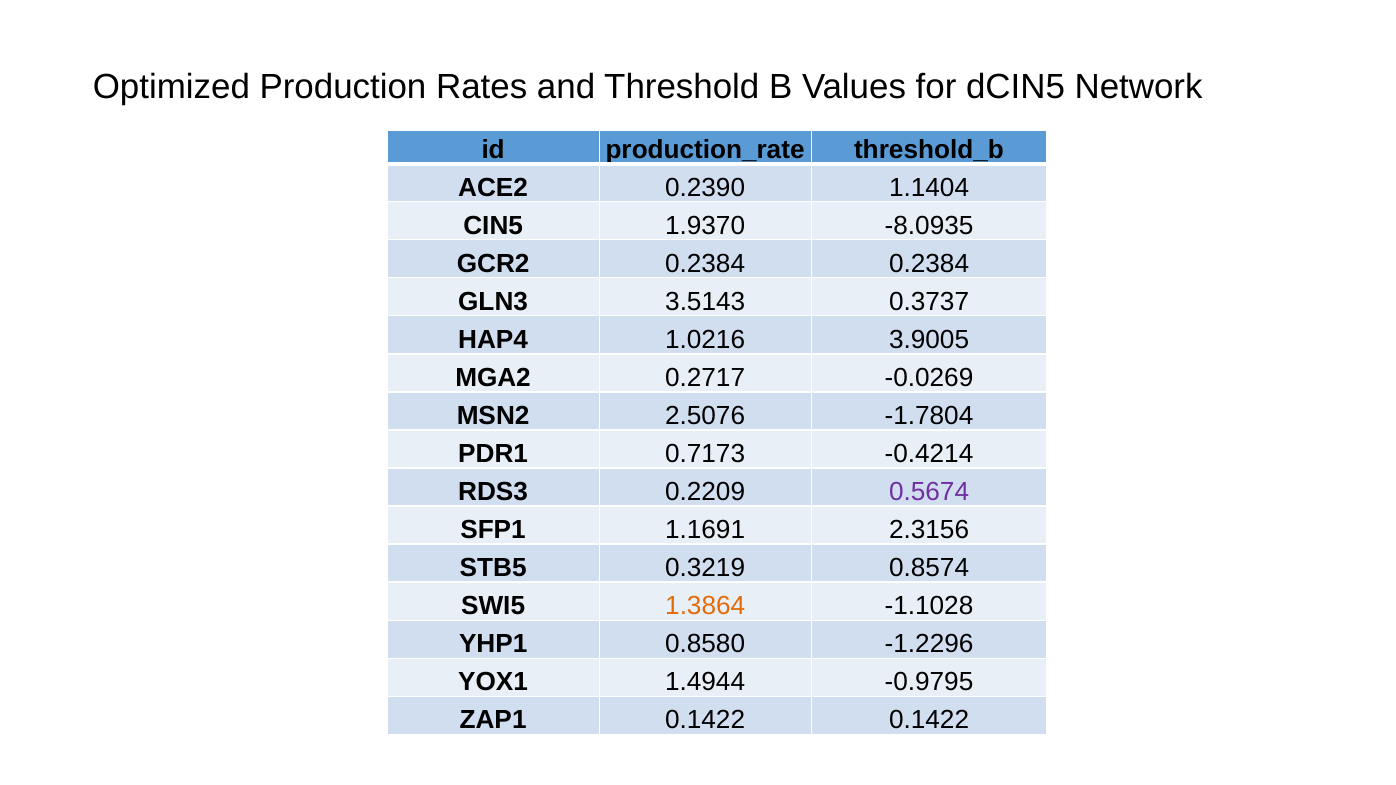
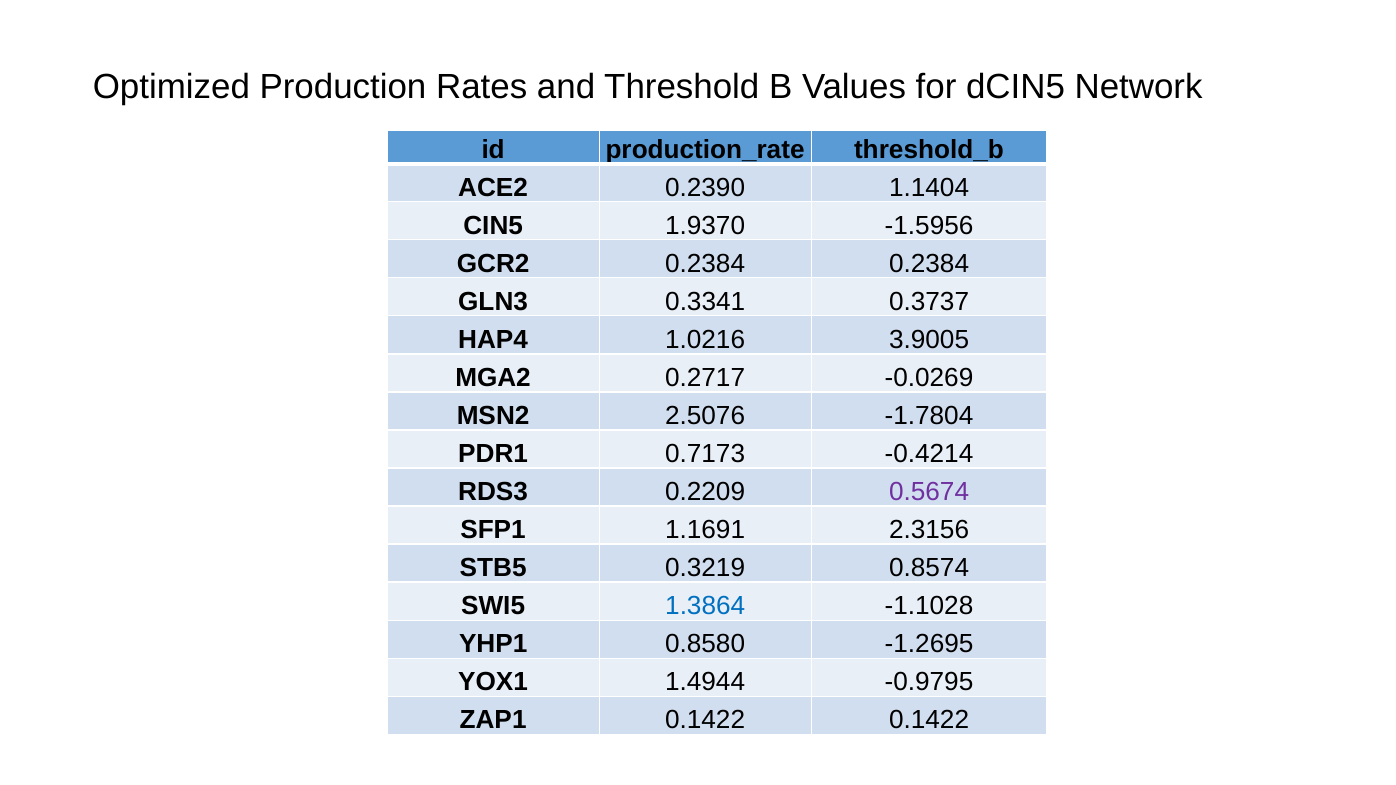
-8.0935: -8.0935 -> -1.5956 (929, 226)
3.5143: 3.5143 -> 0.3341 (705, 302)
1.3864 colour: orange -> blue (705, 606)
-1.2296: -1.2296 -> -1.2695 (929, 644)
